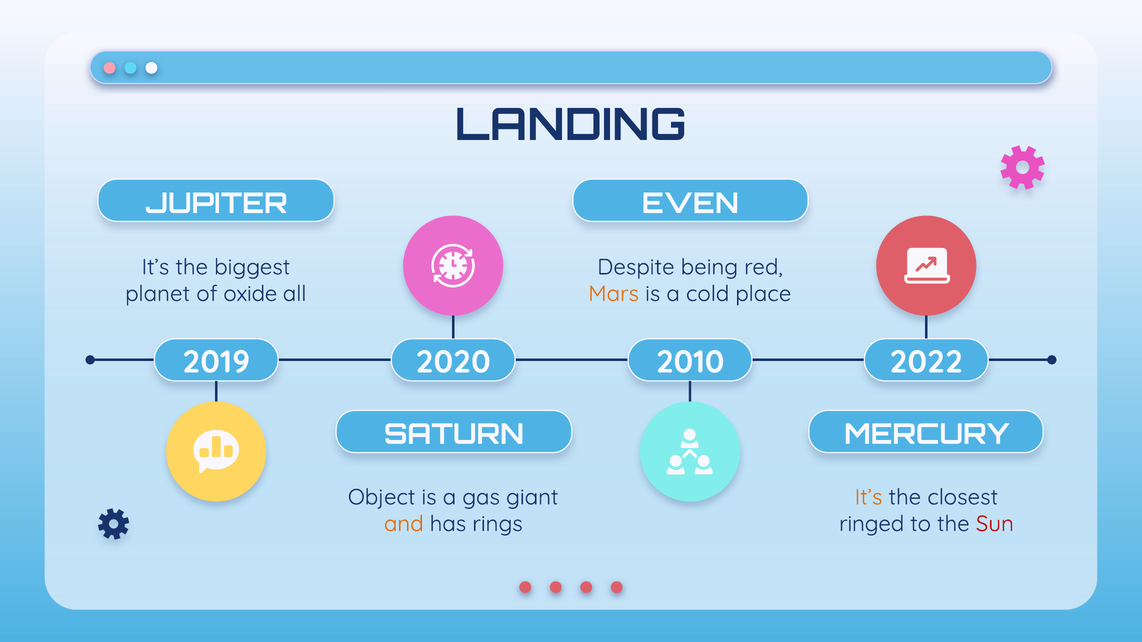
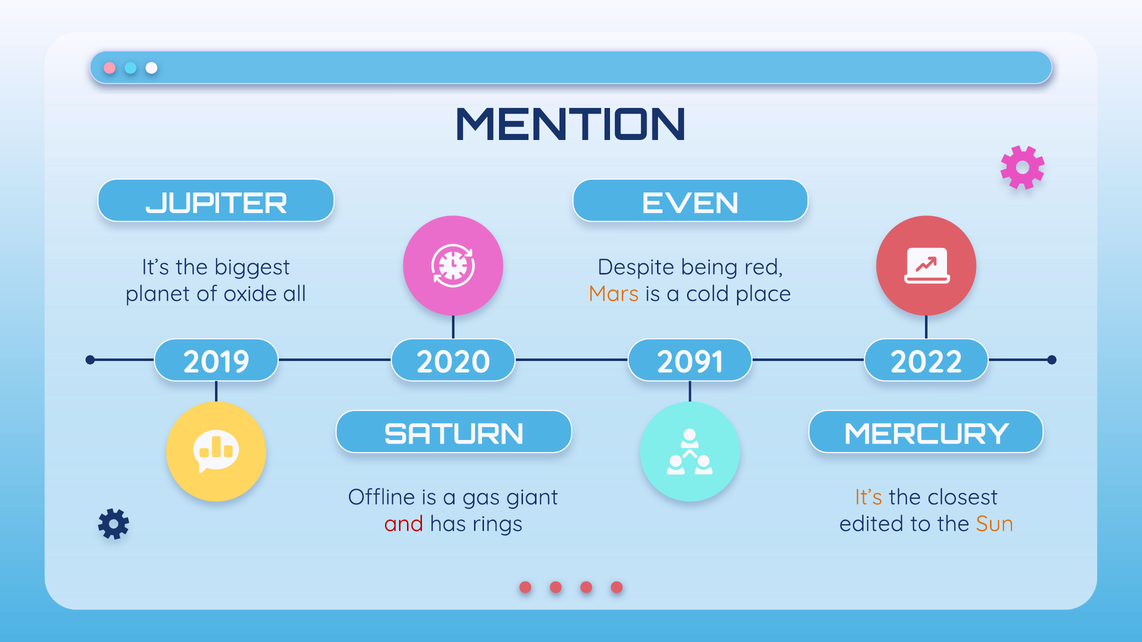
LANDING: LANDING -> MENTION (571, 125)
2010: 2010 -> 2091 (690, 362)
Object: Object -> Offline (382, 497)
and colour: orange -> red (404, 524)
ringed: ringed -> edited (872, 524)
Sun colour: red -> orange (995, 524)
